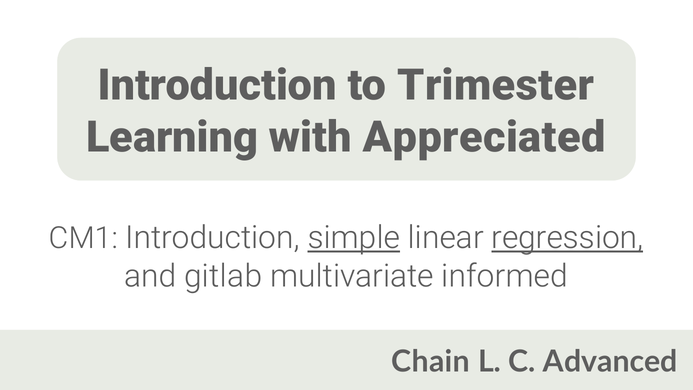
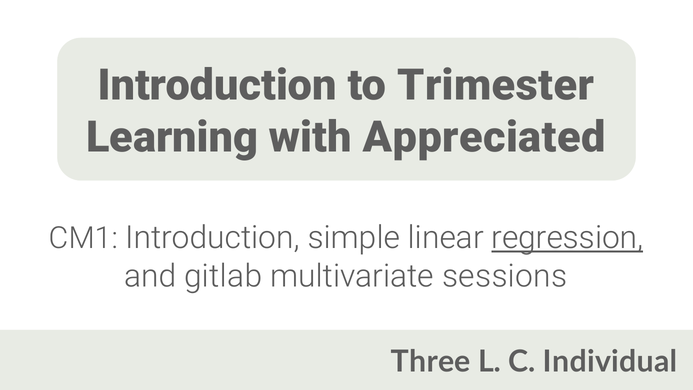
simple underline: present -> none (354, 238)
informed: informed -> sessions (505, 276)
Chain: Chain -> Three (431, 362)
Advanced: Advanced -> Individual (610, 362)
